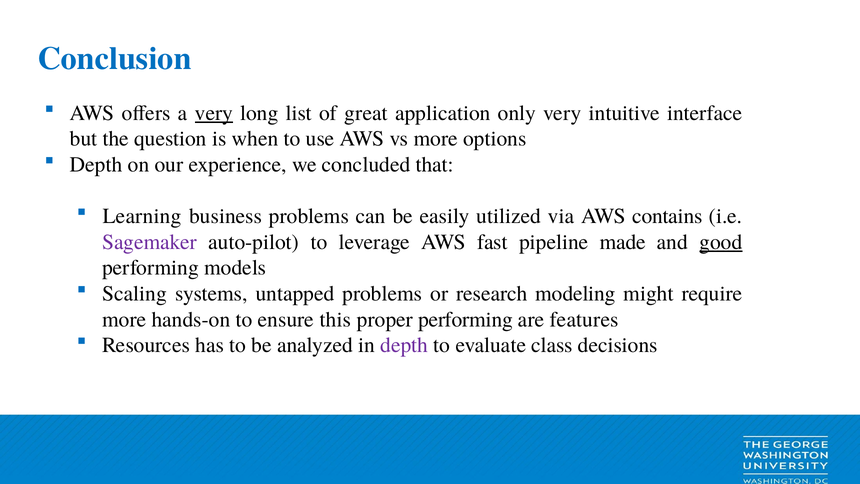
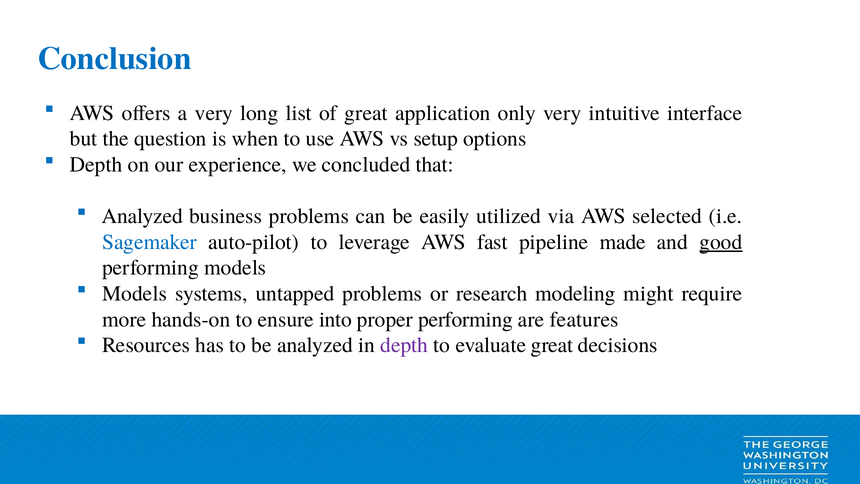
very underline: present -> none (214, 113)
vs more: more -> setup (436, 139)
Learning: Learning -> Analyzed (142, 216)
contains: contains -> selected (667, 216)
Sagemaker colour: purple -> blue (150, 242)
Scaling: Scaling -> Models (135, 294)
this: this -> into (336, 319)
evaluate class: class -> great (552, 345)
